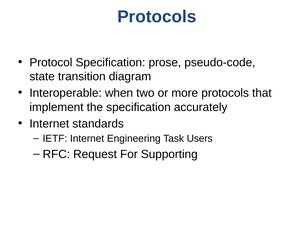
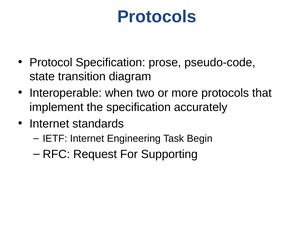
Users: Users -> Begin (200, 138)
